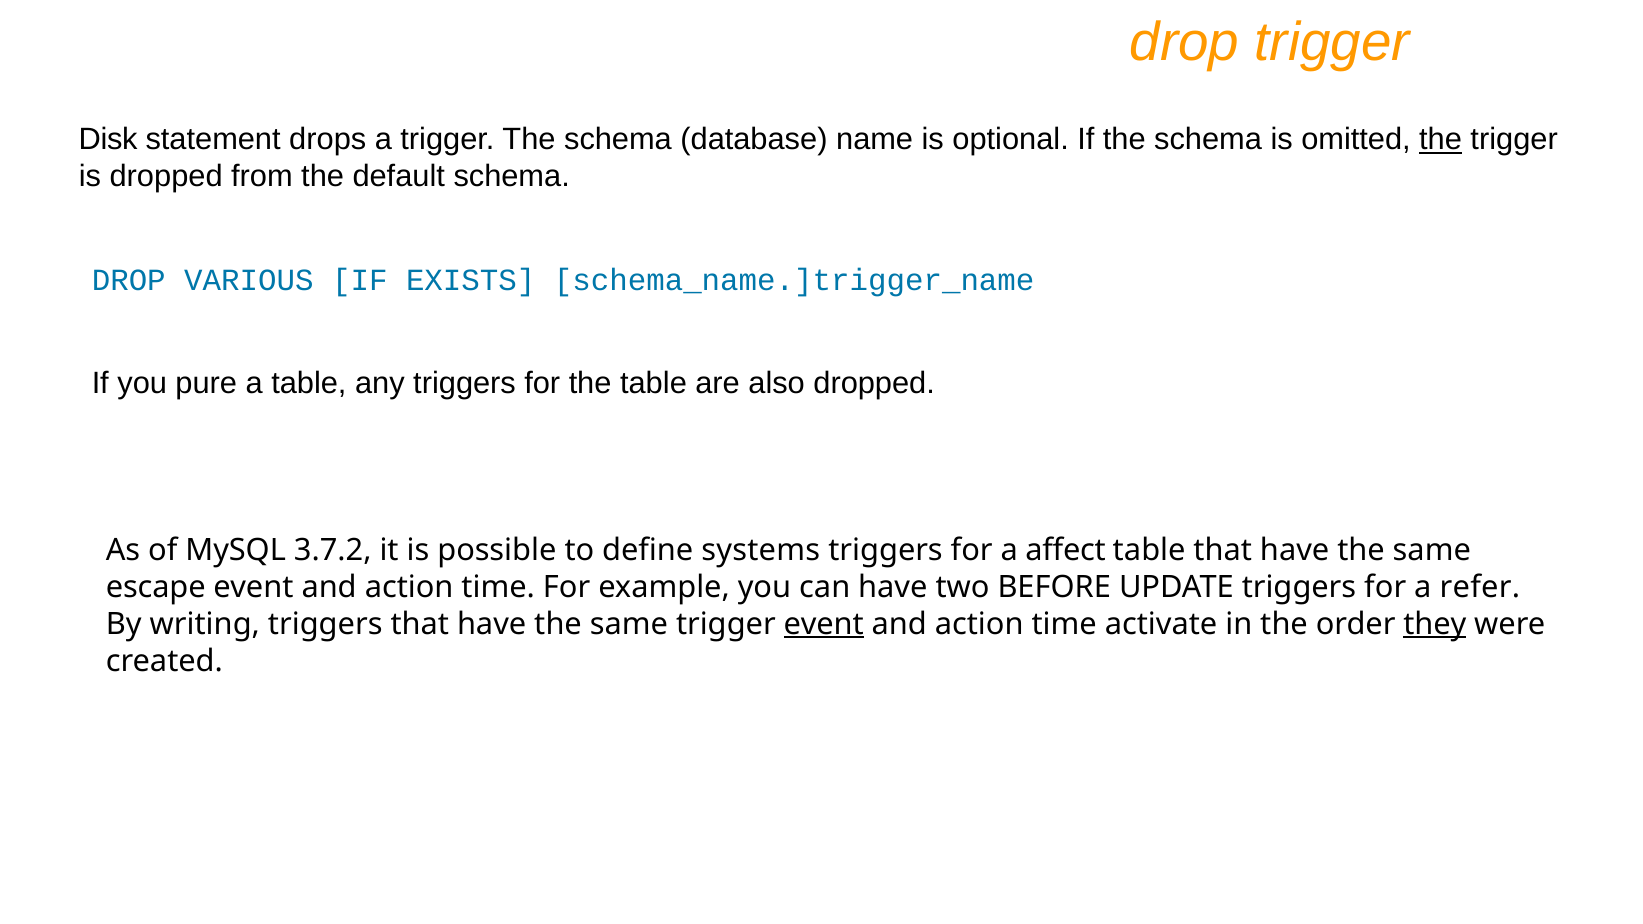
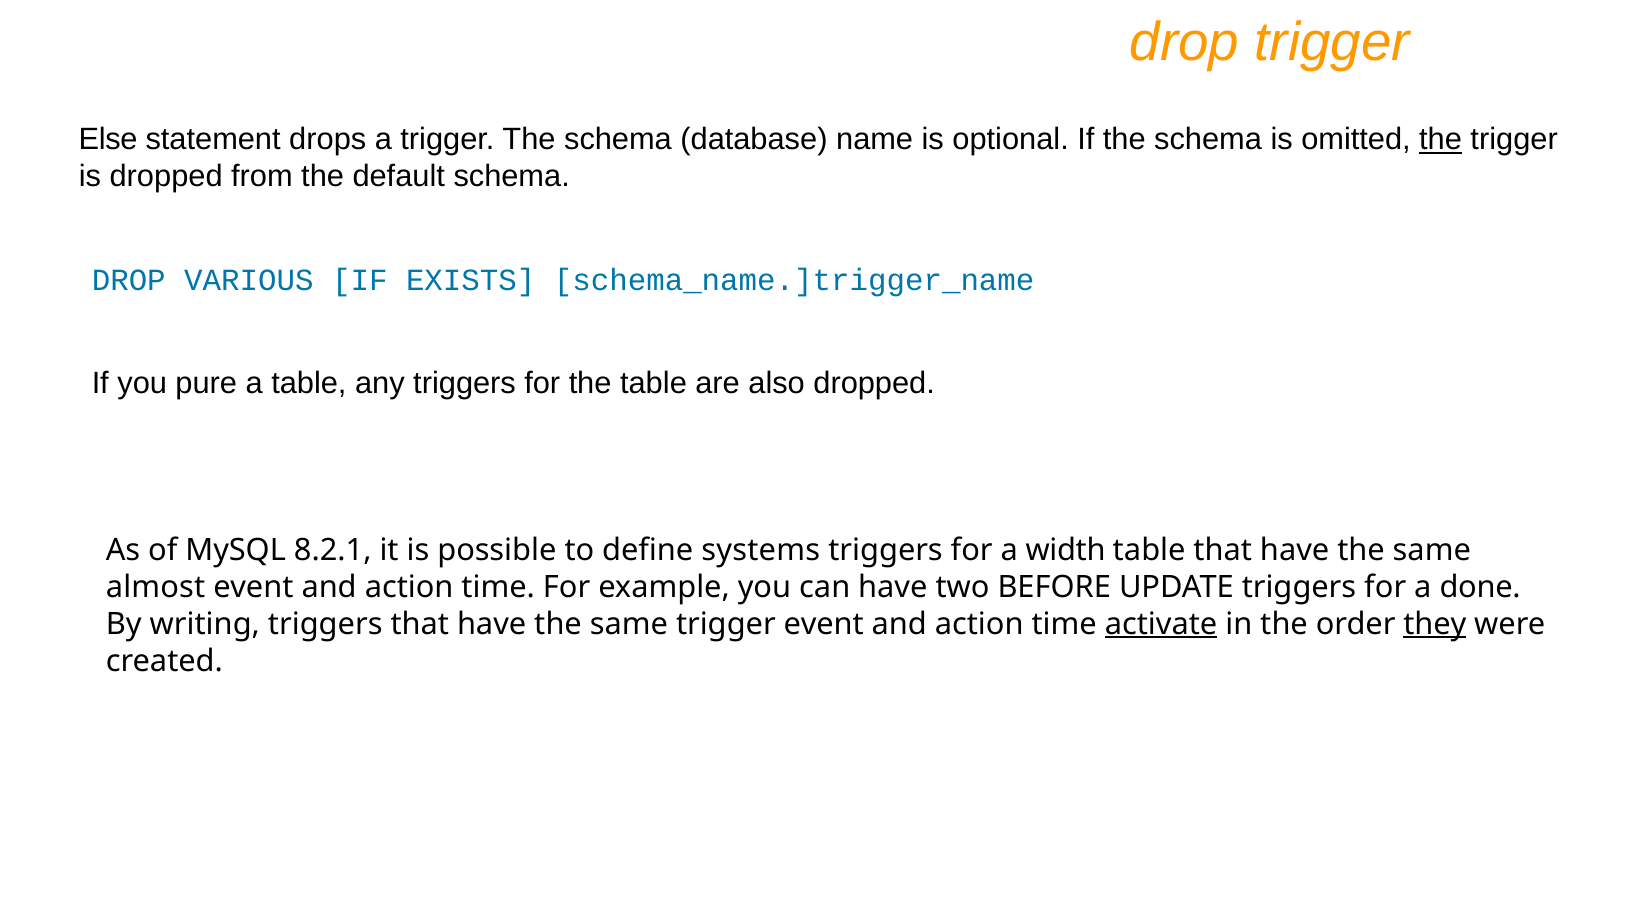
Disk: Disk -> Else (108, 140)
3.7.2: 3.7.2 -> 8.2.1 (333, 550)
affect: affect -> width (1066, 550)
escape: escape -> almost (156, 587)
refer: refer -> done (1480, 587)
event underline: present -> none (824, 624)
activate underline: none -> present (1161, 624)
